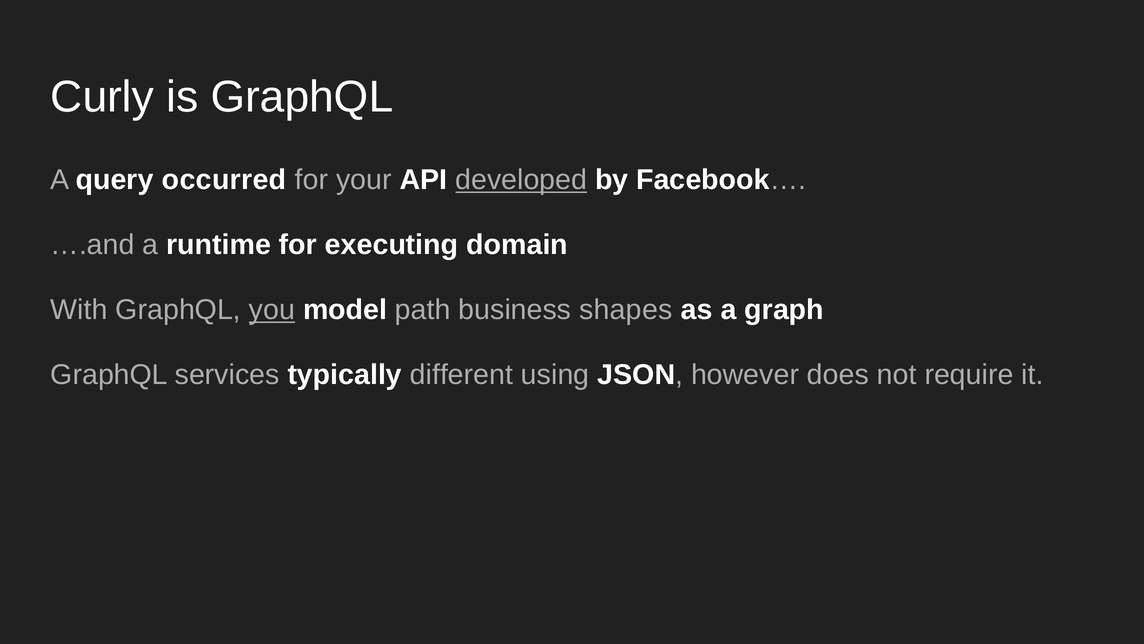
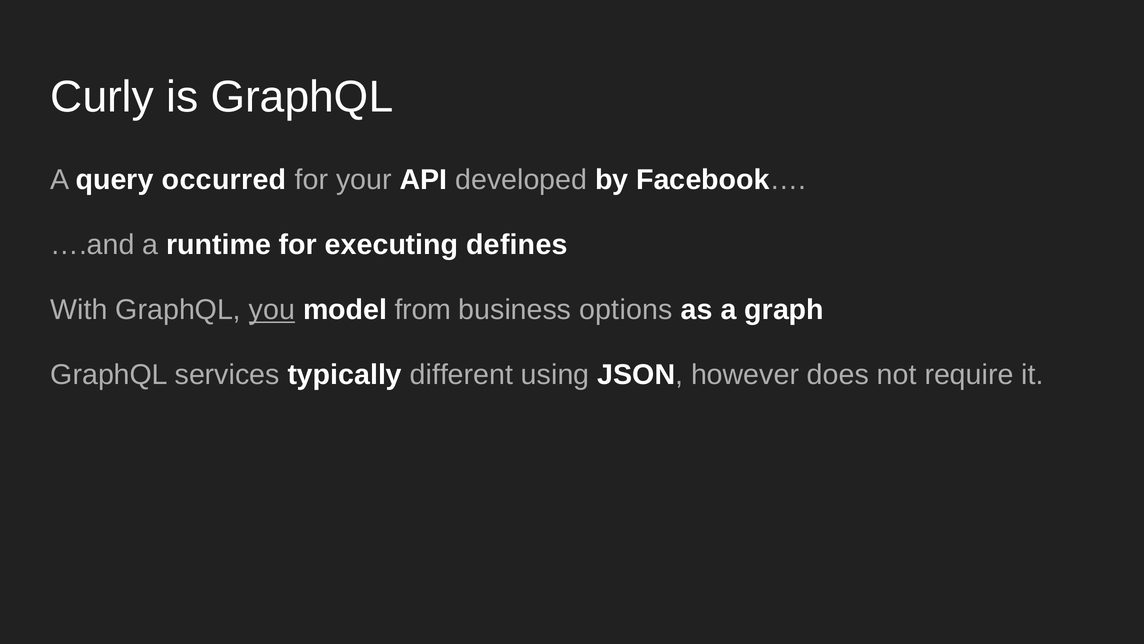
developed underline: present -> none (521, 180)
domain: domain -> defines (517, 245)
path: path -> from (423, 310)
shapes: shapes -> options (626, 310)
